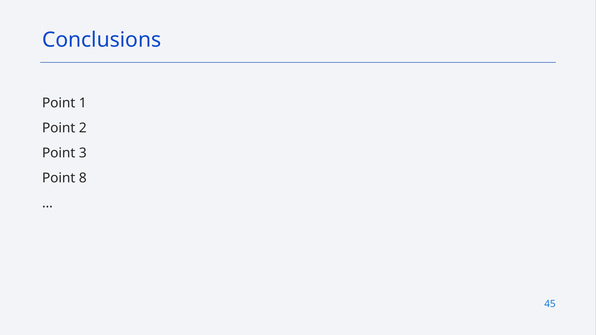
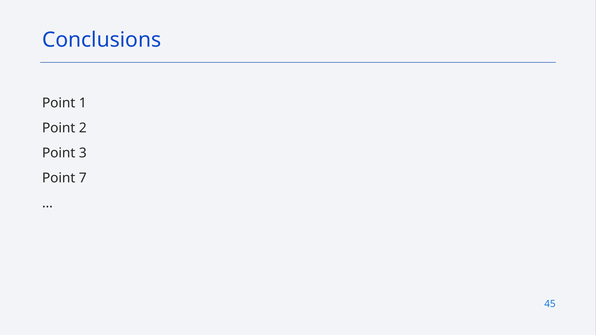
8: 8 -> 7 (83, 178)
